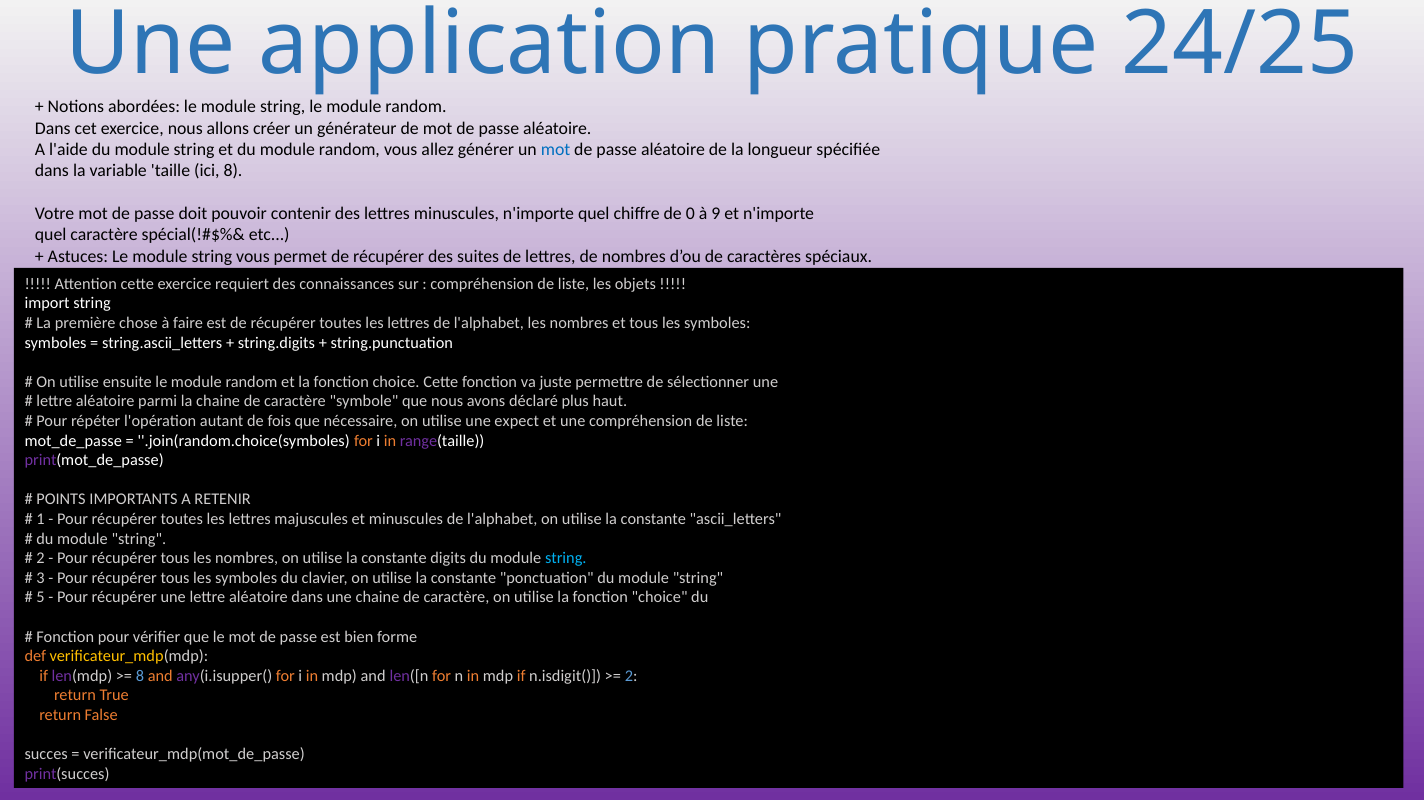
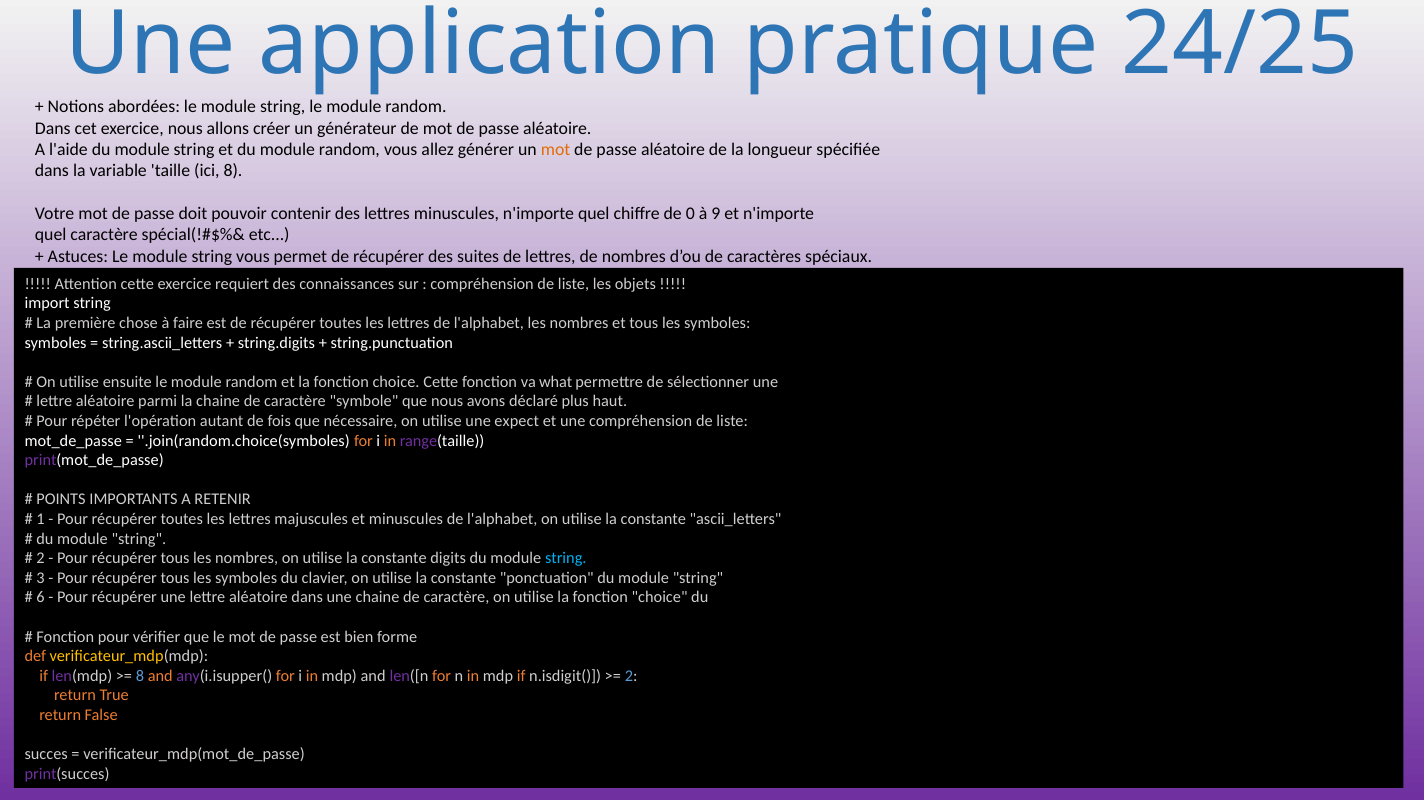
mot colour: blue -> orange (556, 150)
juste: juste -> what (556, 382)
5: 5 -> 6 (40, 597)
